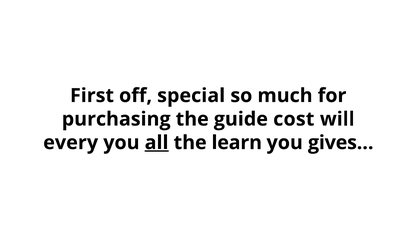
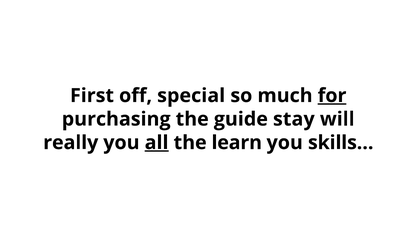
for underline: none -> present (332, 96)
cost: cost -> stay (294, 119)
every: every -> really (71, 143)
gives…: gives… -> skills… (341, 143)
